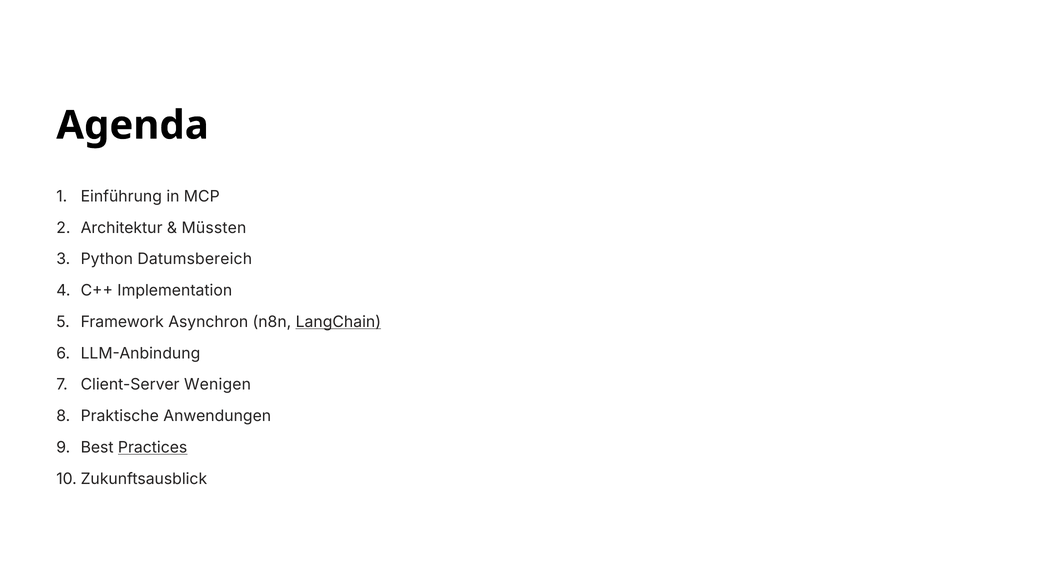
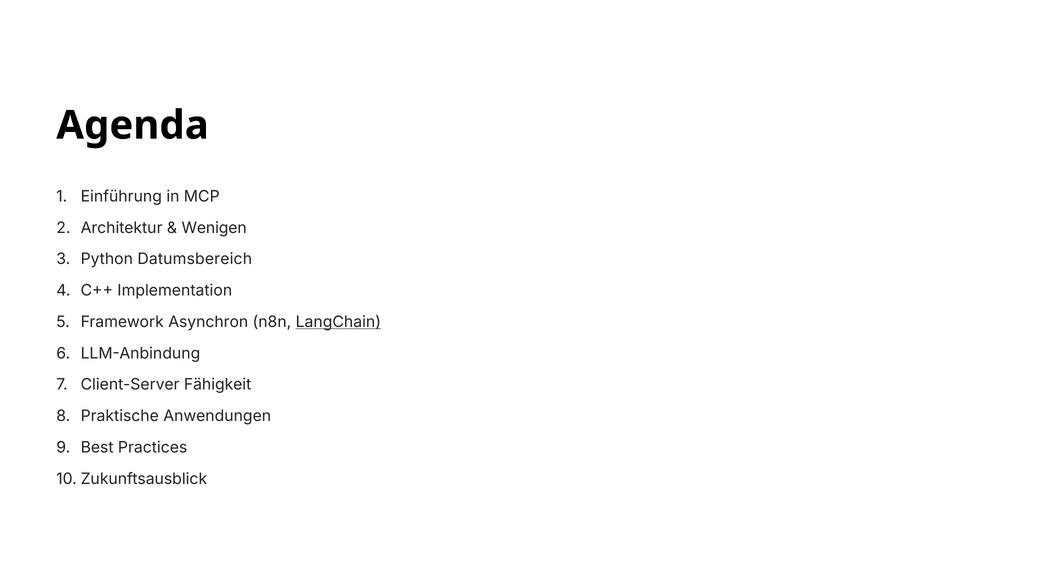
Müssten: Müssten -> Wenigen (214, 228)
Wenigen: Wenigen -> Fähigkeit (218, 385)
Practices underline: present -> none (153, 447)
